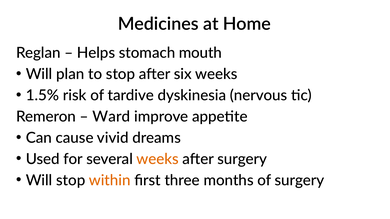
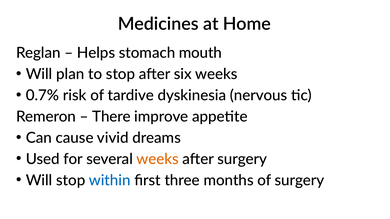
1.5%: 1.5% -> 0.7% (42, 96)
Ward: Ward -> There (111, 117)
within colour: orange -> blue (110, 181)
